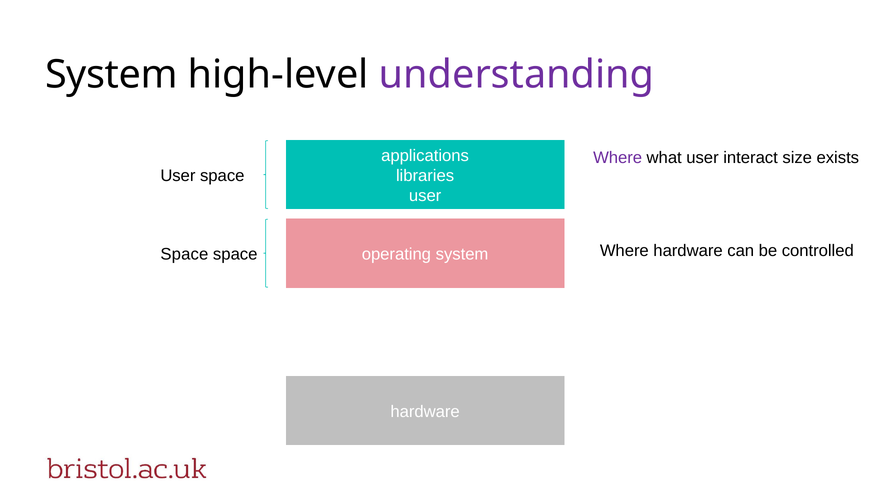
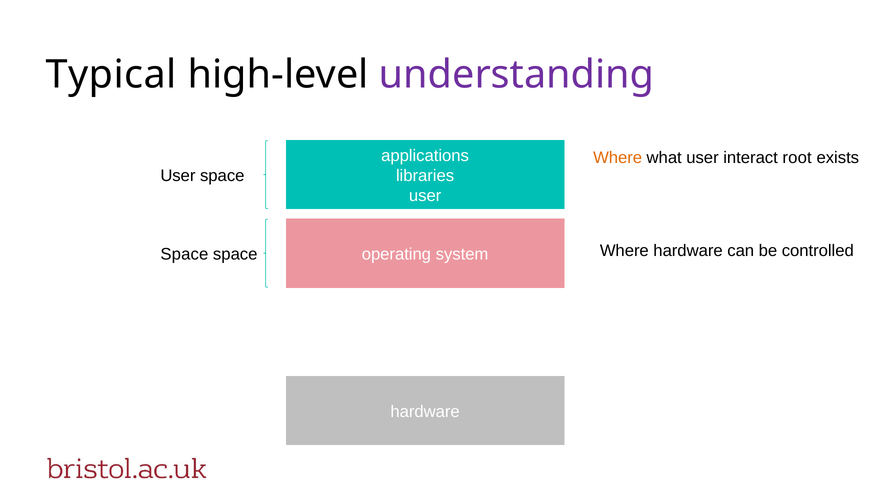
System: System -> Typical (111, 75)
Where colour: purple -> orange (618, 158)
size: size -> root (797, 158)
